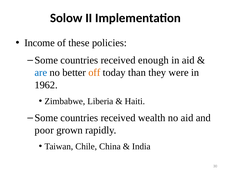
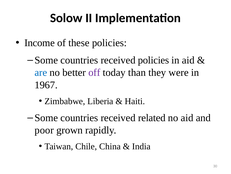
received enough: enough -> policies (154, 60)
off colour: orange -> purple (94, 72)
1962: 1962 -> 1967 (46, 85)
wealth: wealth -> related (152, 117)
